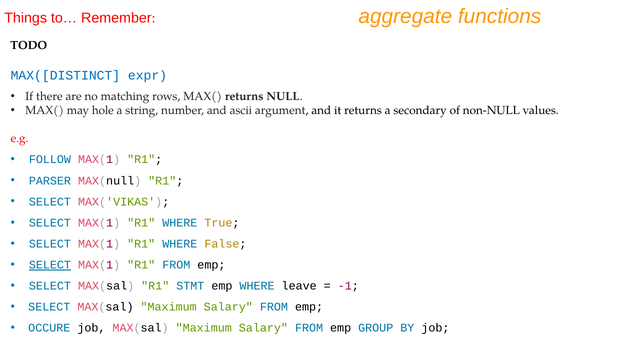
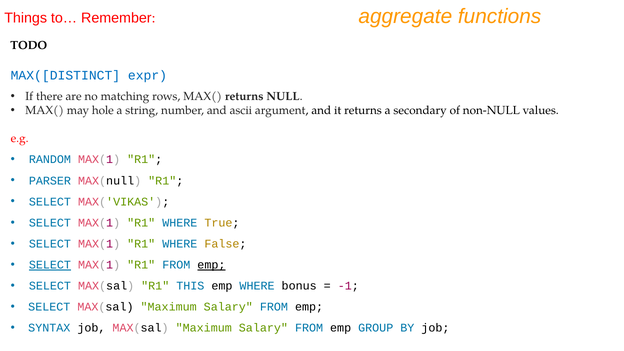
FOLLOW: FOLLOW -> RANDOM (50, 160)
emp underline: none -> present (211, 265)
STMT: STMT -> THIS (190, 286)
leave: leave -> bonus (299, 286)
OCCURE: OCCURE -> SYNTAX (49, 328)
